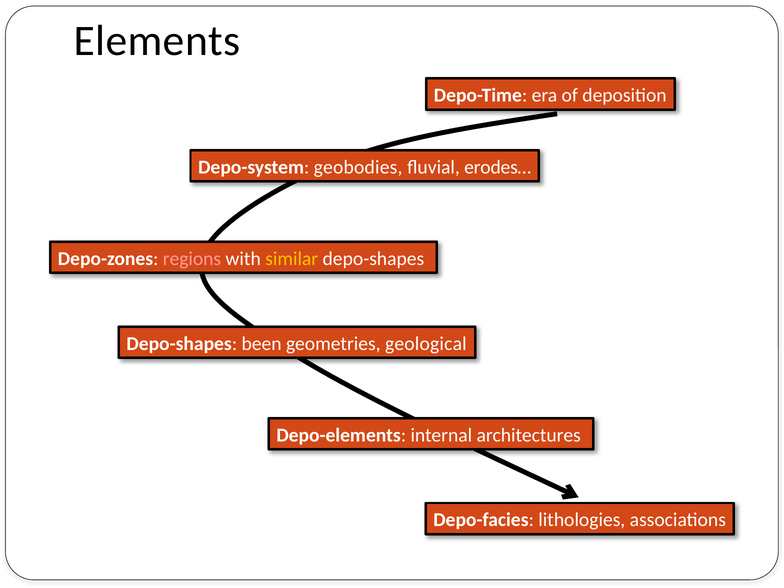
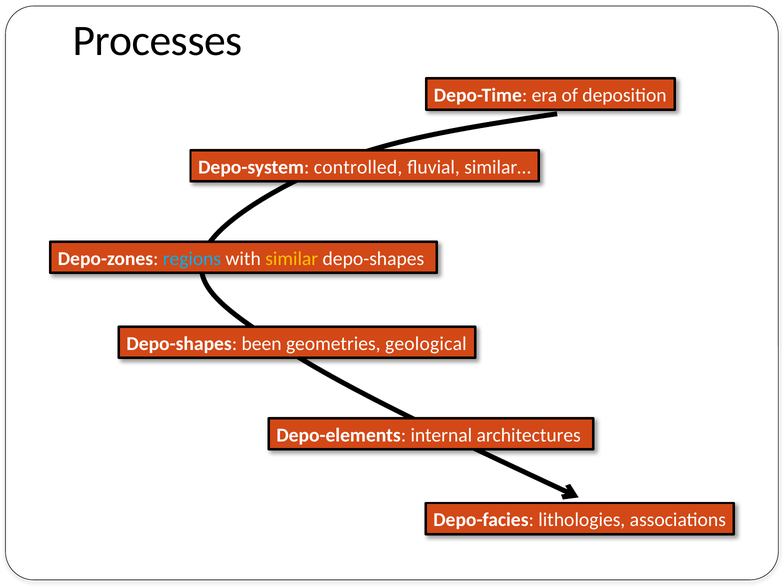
Elements: Elements -> Processes (157, 41)
geobodies: geobodies -> controlled (358, 167)
erodes…: erodes… -> similar… (498, 167)
regions colour: pink -> light blue (192, 259)
